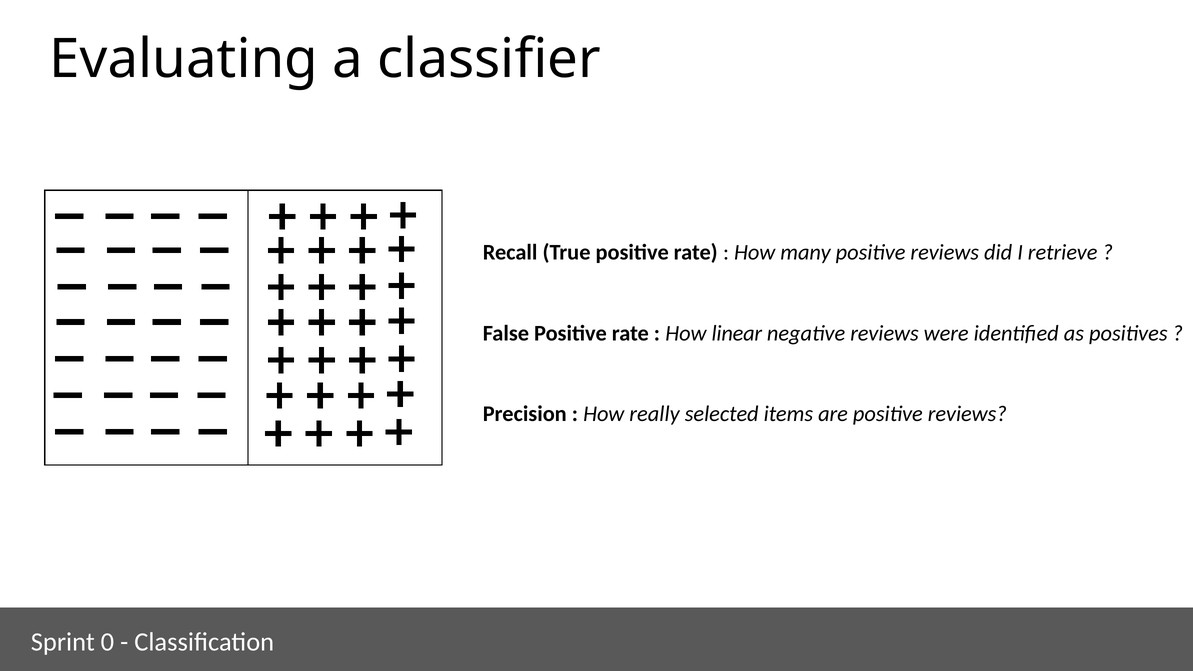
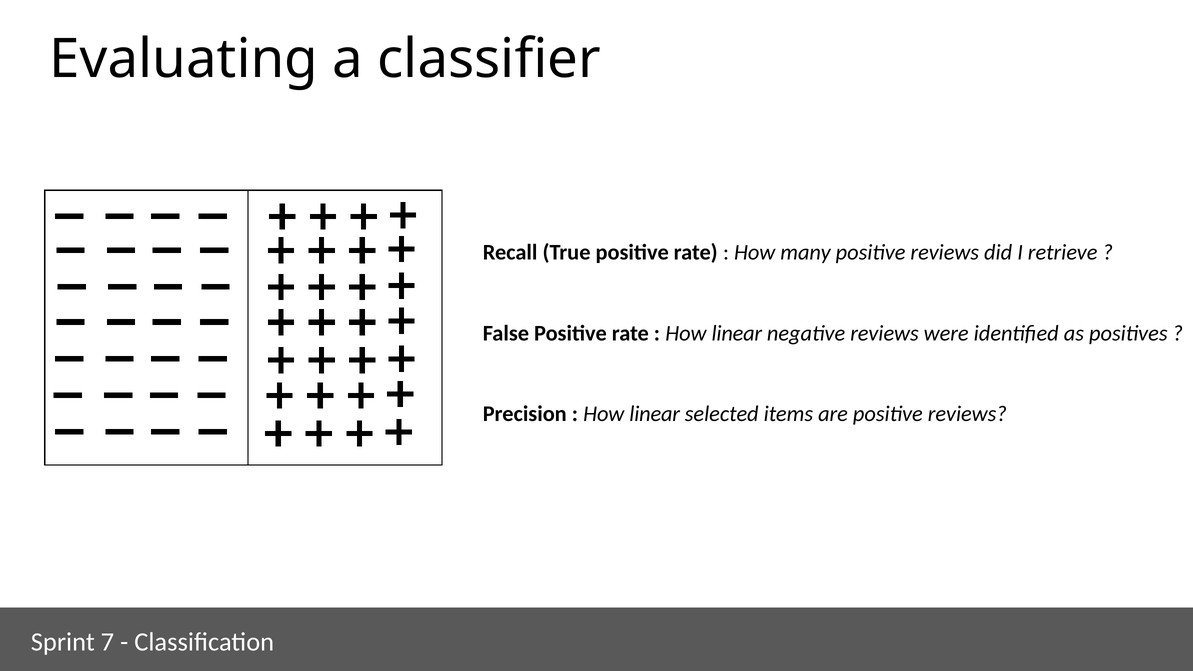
really: really -> linear (655, 414)
0: 0 -> 7 (107, 642)
